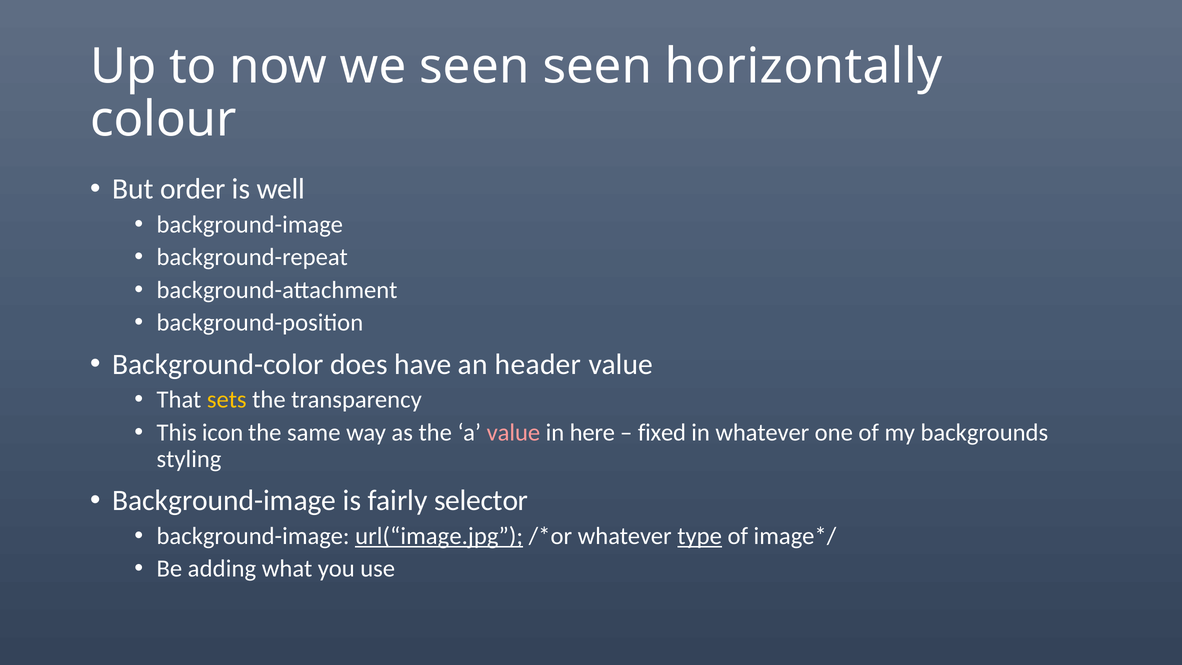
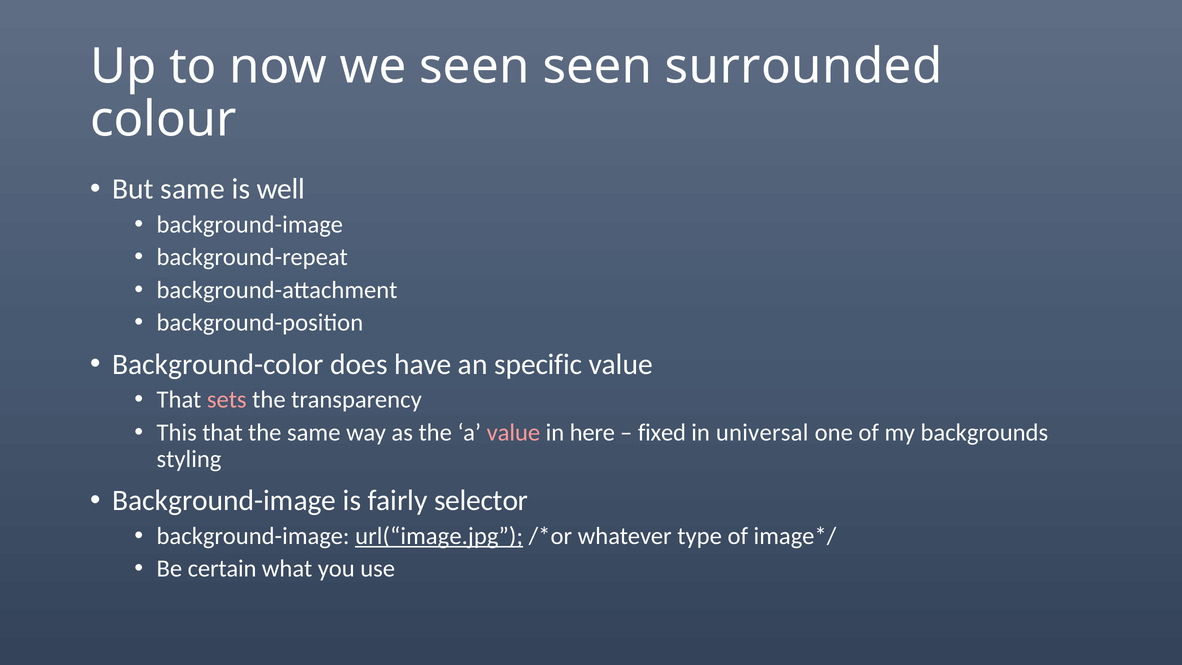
horizontally: horizontally -> surrounded (804, 66)
But order: order -> same (193, 189)
header: header -> specific (538, 364)
sets colour: yellow -> pink (227, 400)
This icon: icon -> that (223, 432)
in whatever: whatever -> universal (762, 432)
type underline: present -> none (700, 536)
adding: adding -> certain (222, 569)
